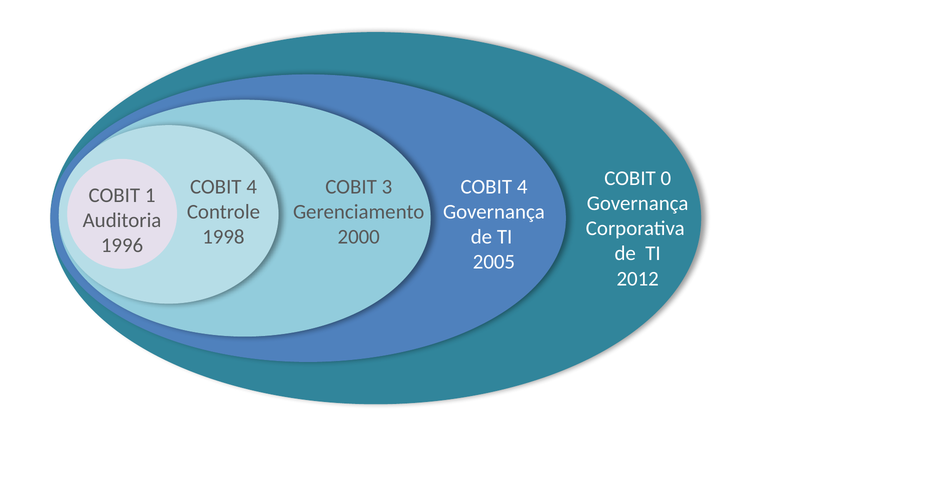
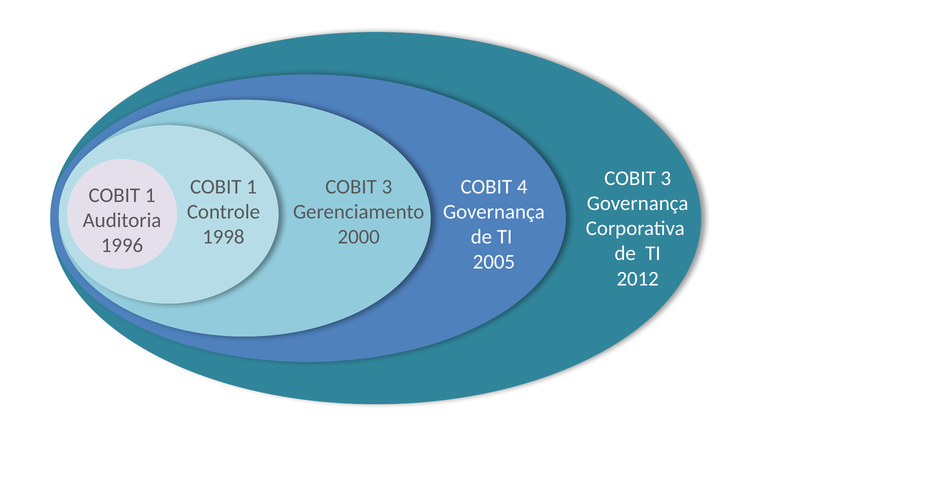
0: 0 -> 3 (666, 178)
4: 4 -> 1 (252, 187)
